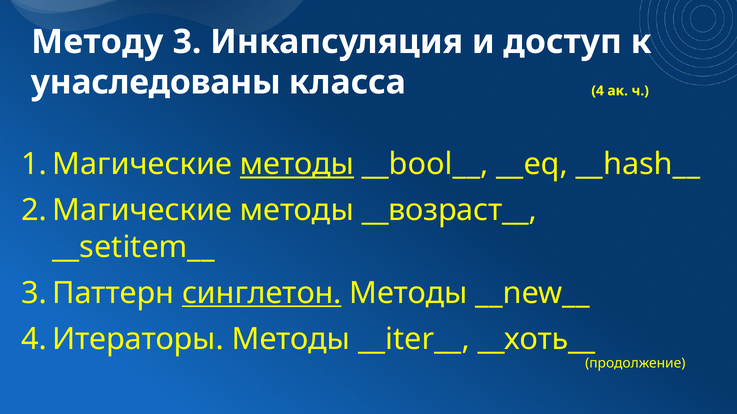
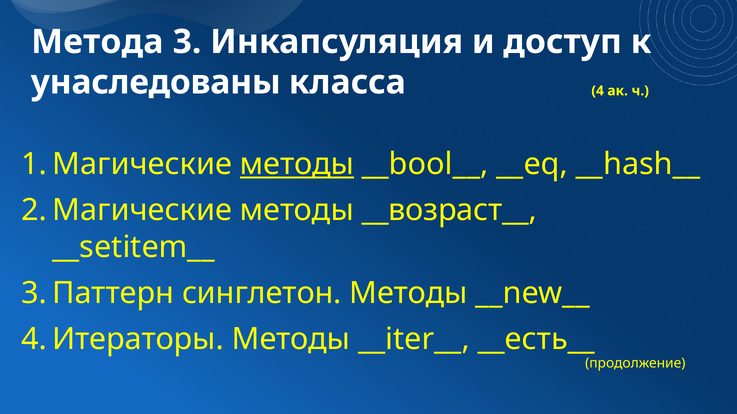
Методу: Методу -> Метода (97, 42)
синглетон underline: present -> none (262, 293)
__хоть__: __хоть__ -> __есть__ (536, 339)
